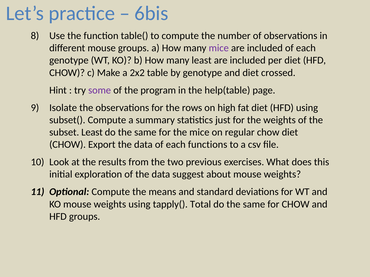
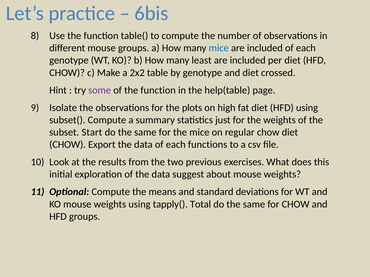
mice colour: purple -> blue (219, 48)
of the program: program -> function (158, 90)
rows: rows -> plots (192, 108)
subset Least: Least -> Start (92, 132)
